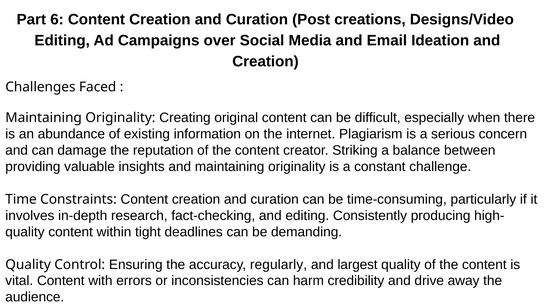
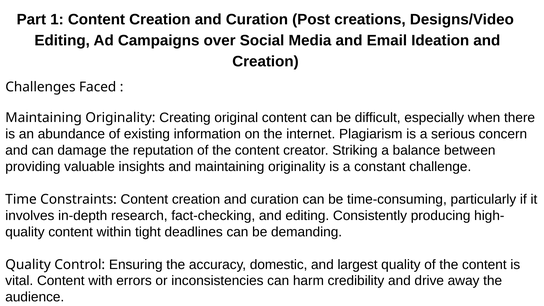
6: 6 -> 1 (57, 20)
regularly: regularly -> domestic (279, 265)
